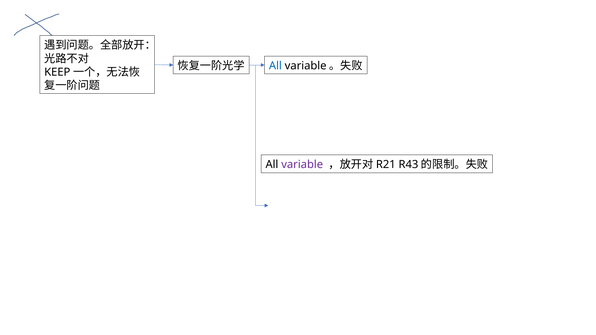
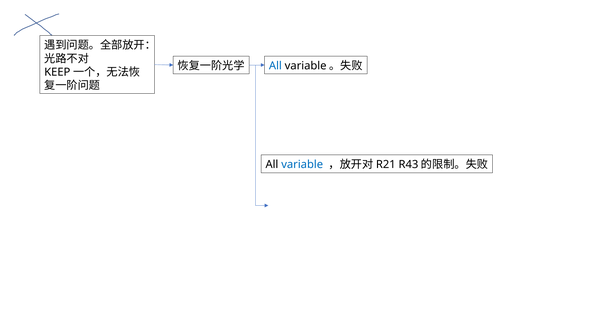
variable colour: purple -> blue (302, 165)
